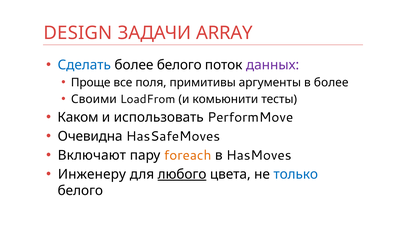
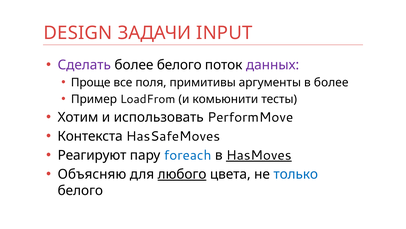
ARRAY: ARRAY -> INPUT (224, 33)
Сделать colour: blue -> purple (84, 65)
Своими: Своими -> Пример (94, 99)
Каком: Каком -> Хотим (78, 117)
Очевидна: Очевидна -> Контекста (90, 136)
Включают: Включают -> Реагируют (92, 155)
foreach colour: orange -> blue (188, 155)
HasMoves underline: none -> present (259, 155)
Инженеру: Инженеру -> Объясняю (92, 174)
